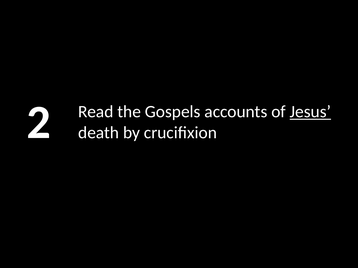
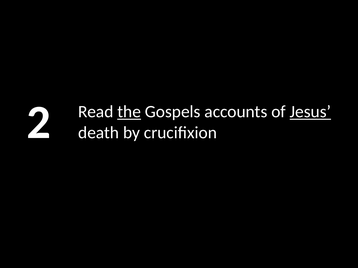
the underline: none -> present (129, 112)
